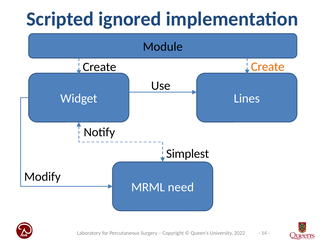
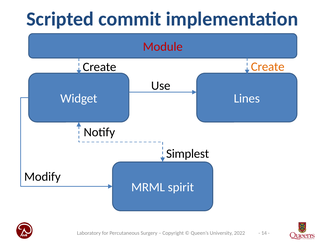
ignored: ignored -> commit (130, 19)
Module colour: black -> red (163, 47)
need: need -> spirit (181, 187)
